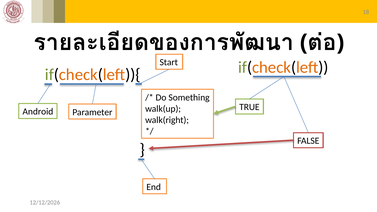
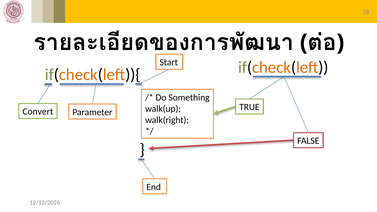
Android: Android -> Convert (38, 112)
